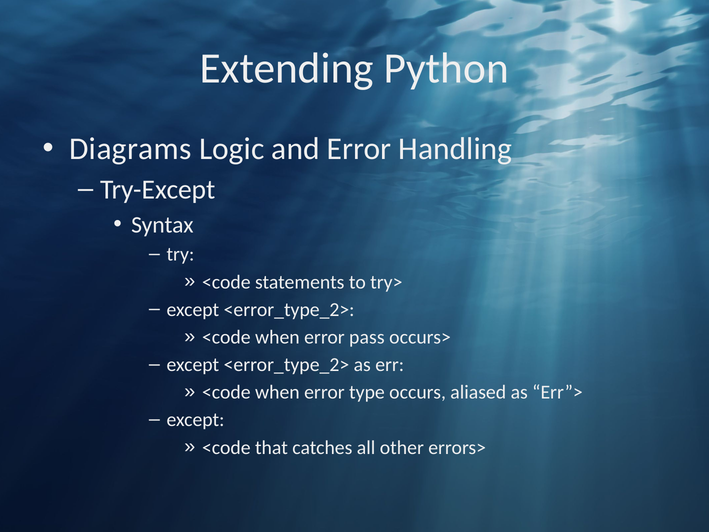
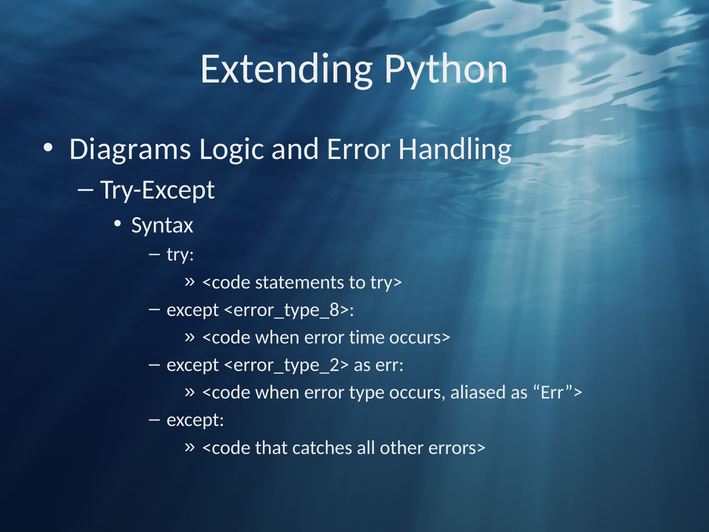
<error_type_2>: <error_type_2> -> <error_type_8> (289, 309)
pass: pass -> time (367, 337)
